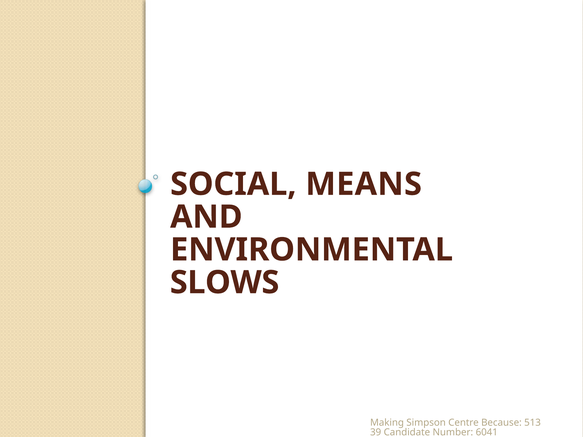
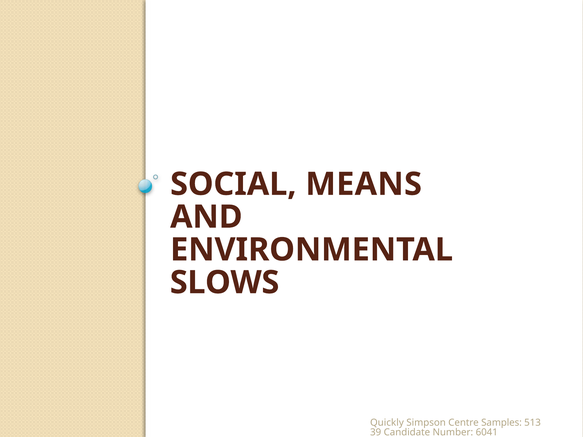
Making: Making -> Quickly (387, 423)
Because: Because -> Samples (501, 423)
